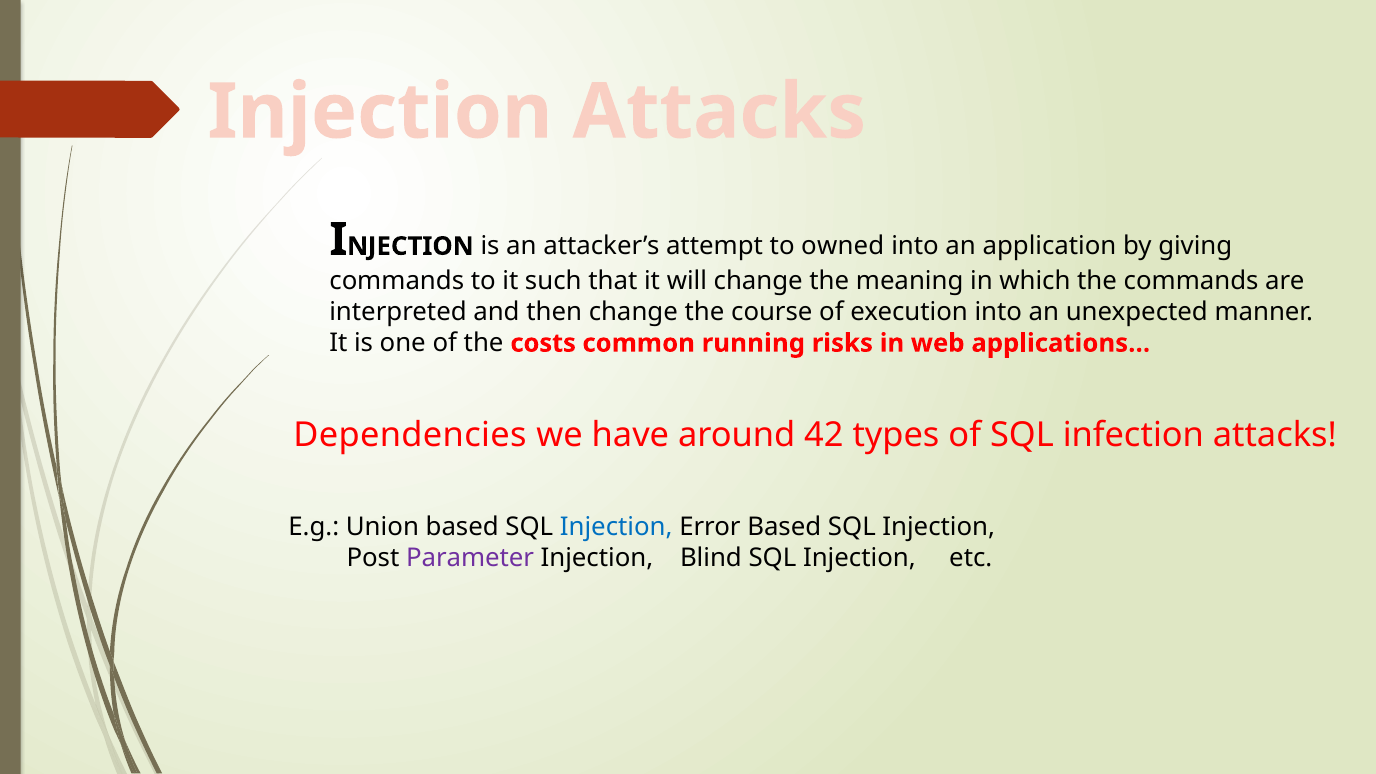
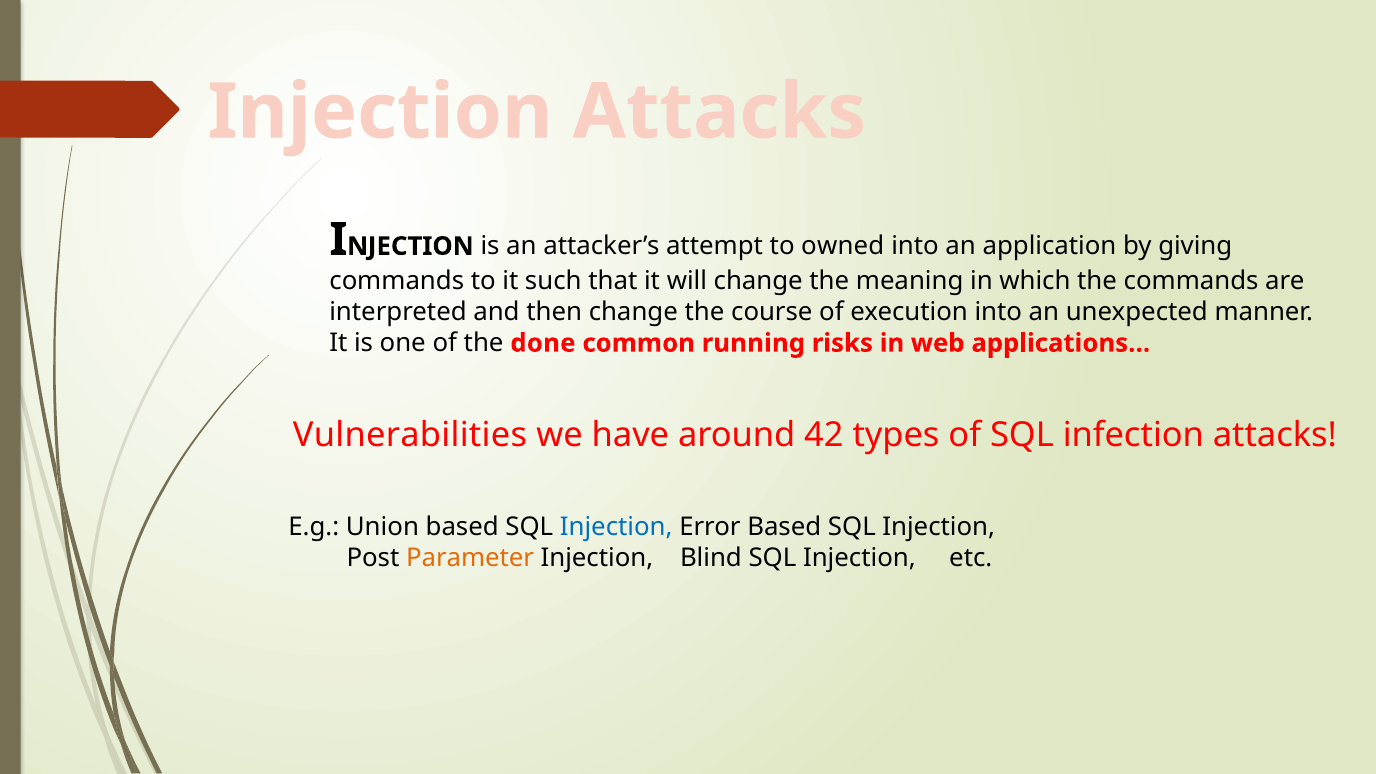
costs: costs -> done (543, 343)
Dependencies: Dependencies -> Vulnerabilities (410, 435)
Parameter colour: purple -> orange (470, 558)
